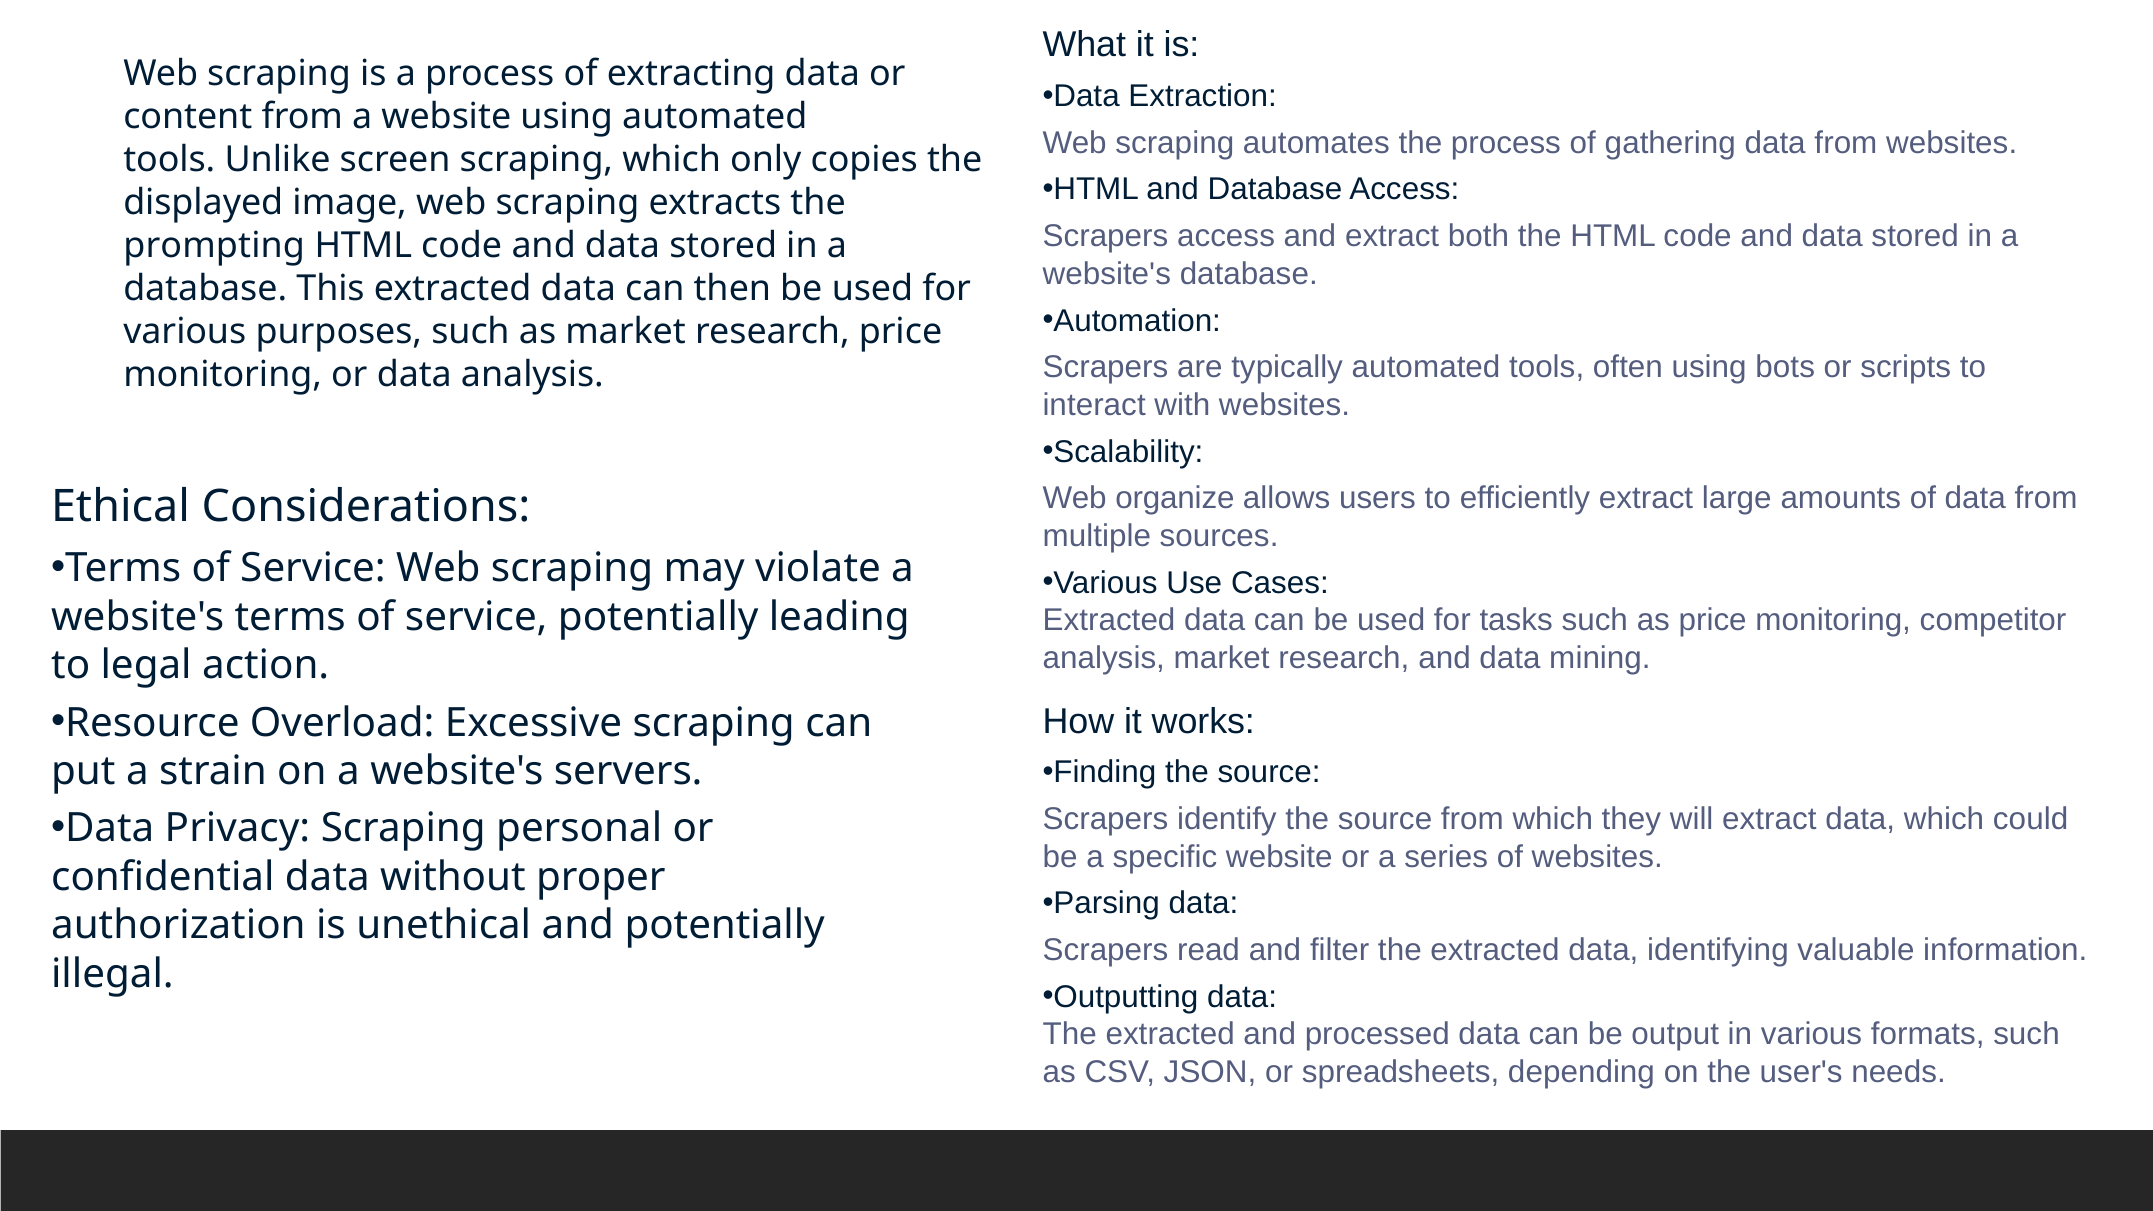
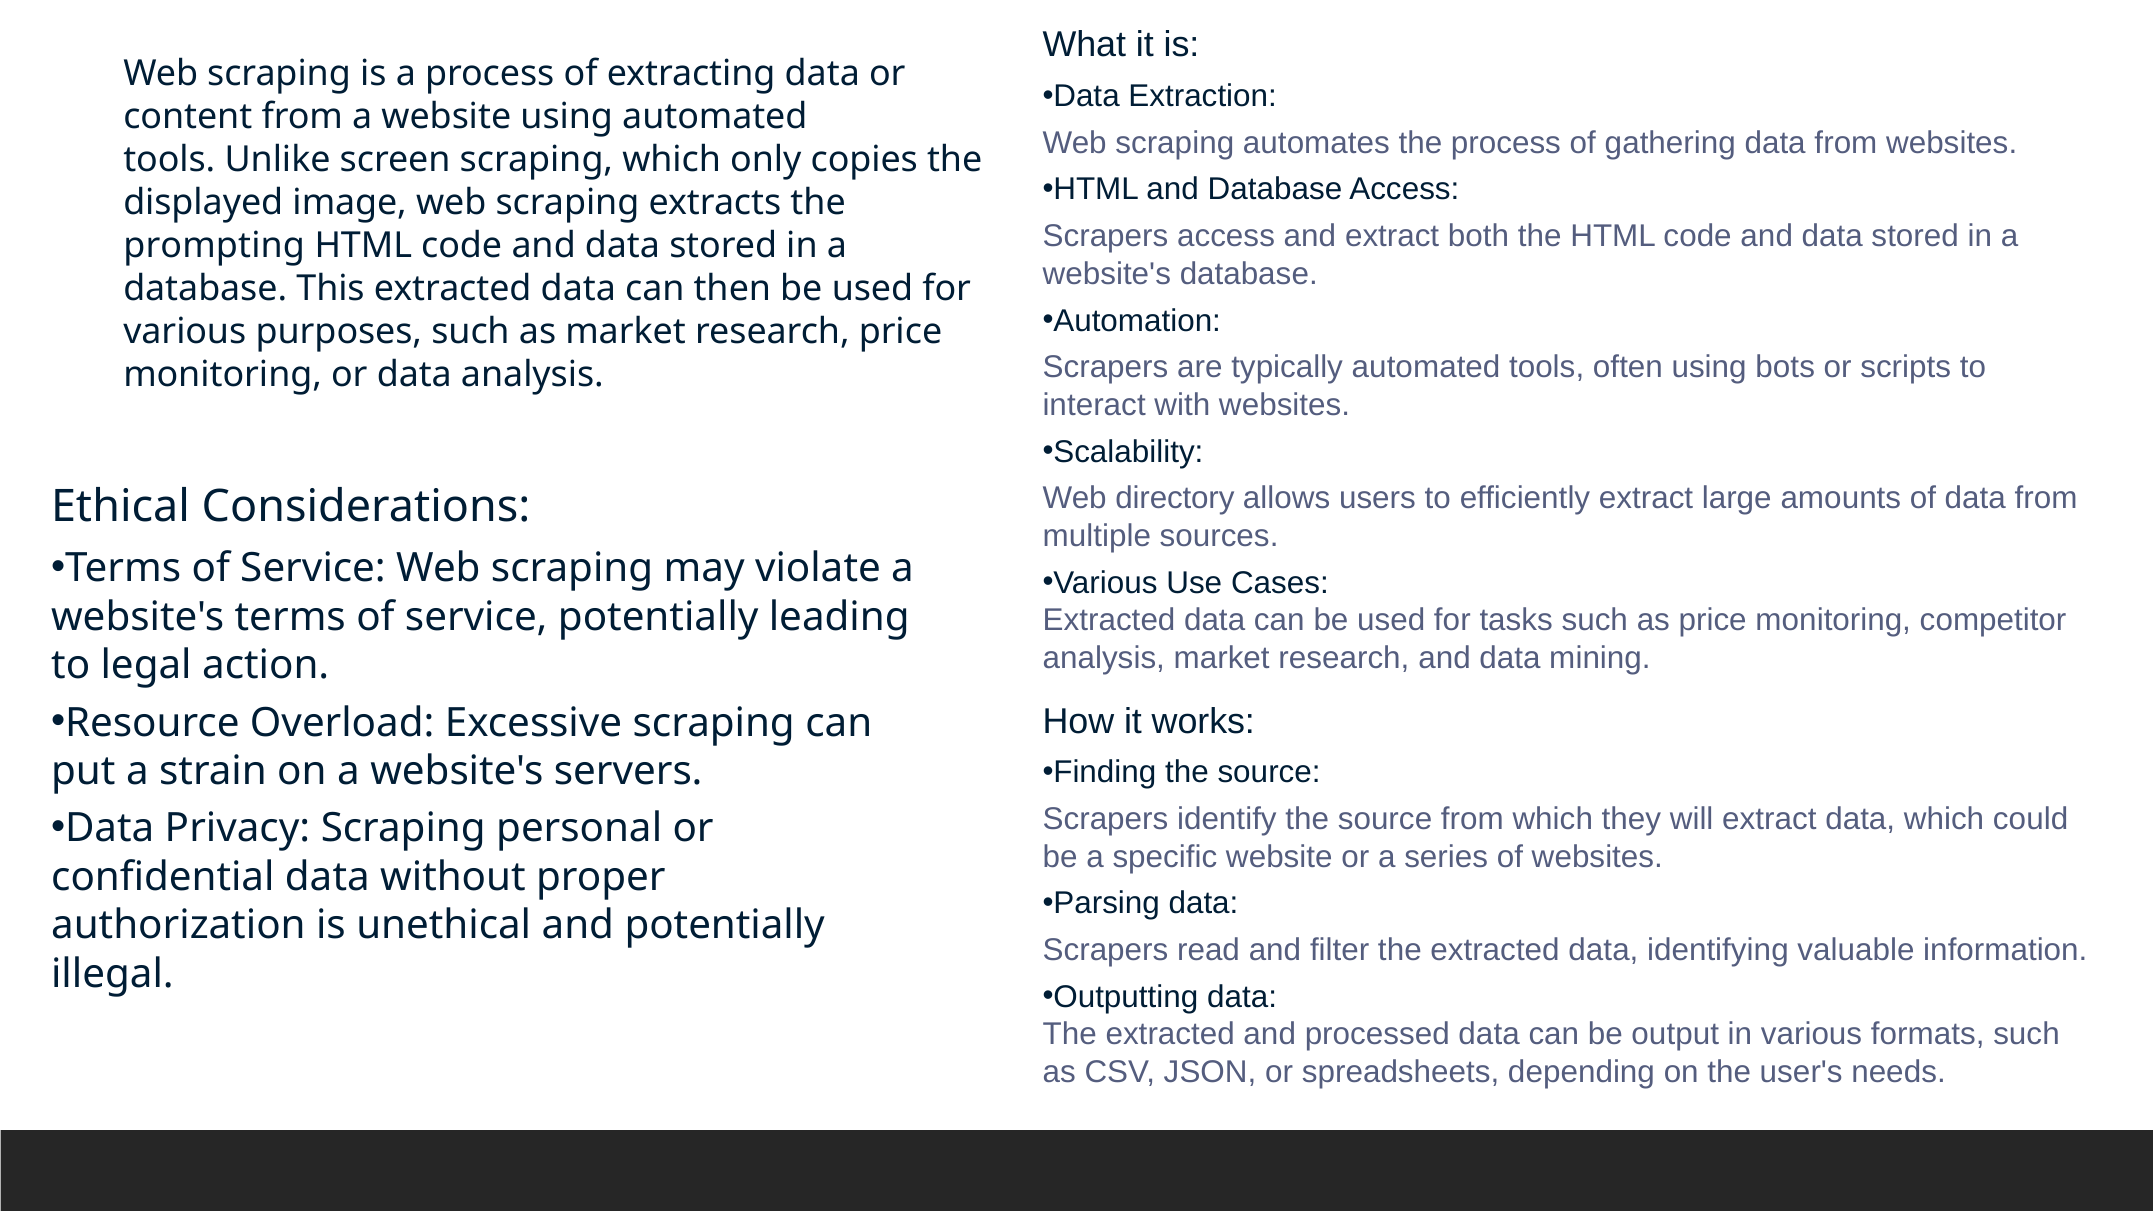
organize: organize -> directory (1175, 498)
